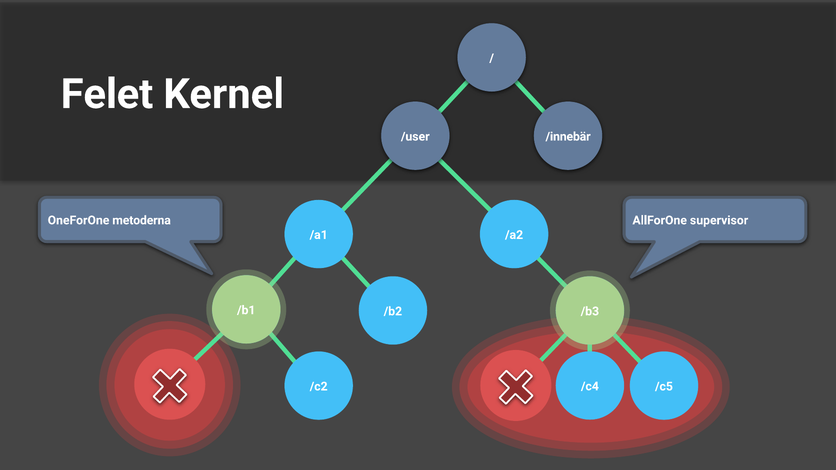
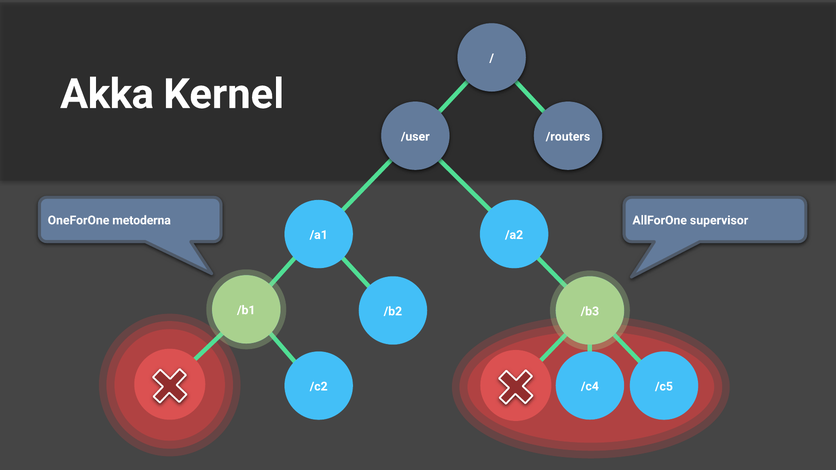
Felet: Felet -> Akka (107, 94)
/innebär: /innebär -> /routers (568, 137)
